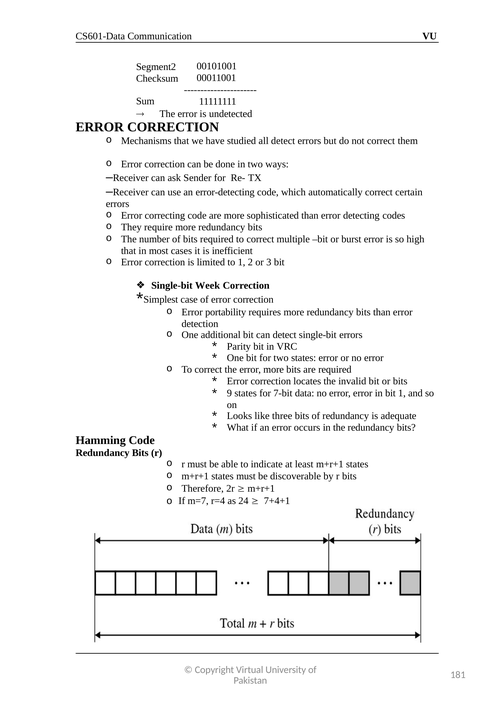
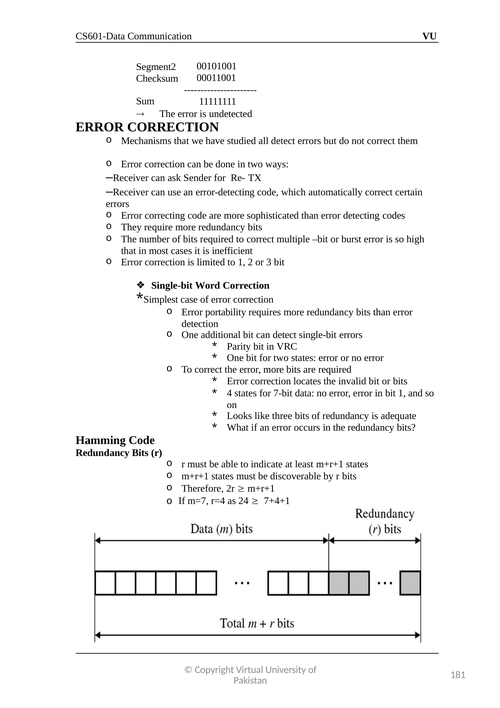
Week: Week -> Word (208, 285)
9: 9 -> 4 (229, 393)
